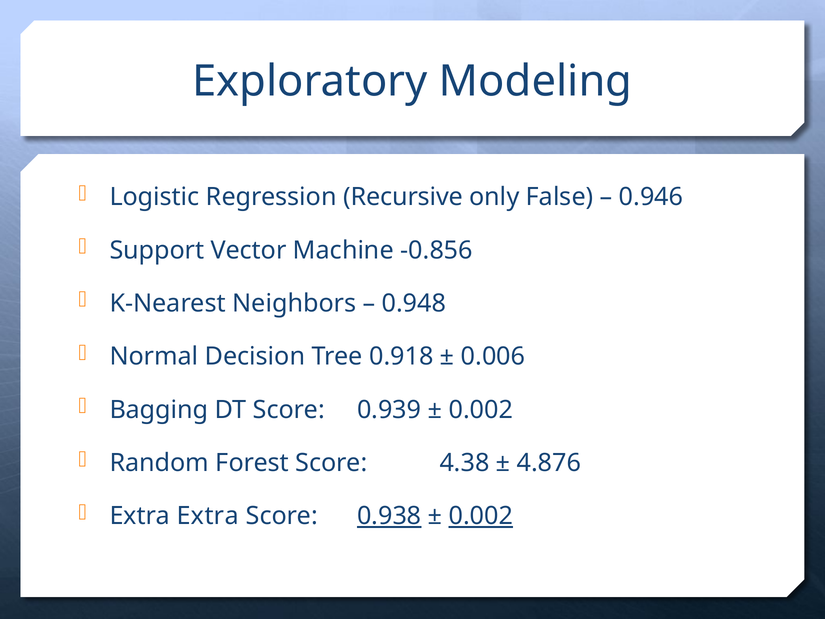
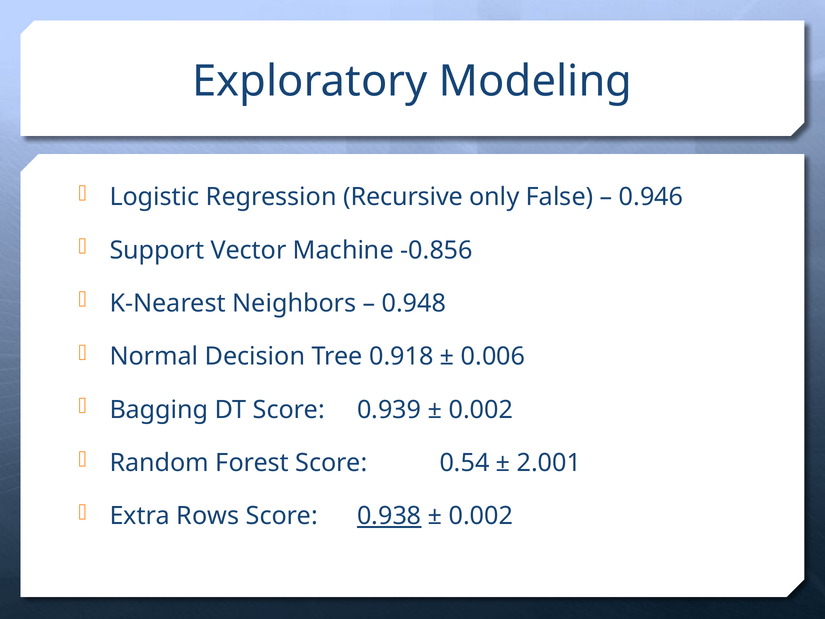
4.38: 4.38 -> 0.54 (464, 463)
4.876: 4.876 -> 2.001 (549, 463)
Extra Extra: Extra -> Rows (208, 516)
0.002 underline: present -> none (481, 516)
